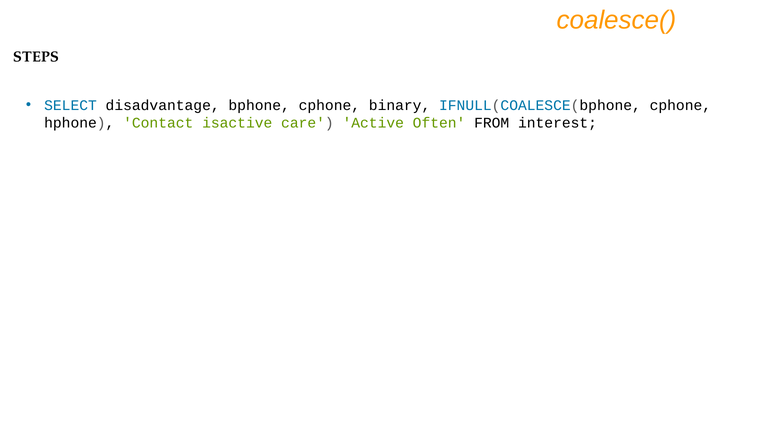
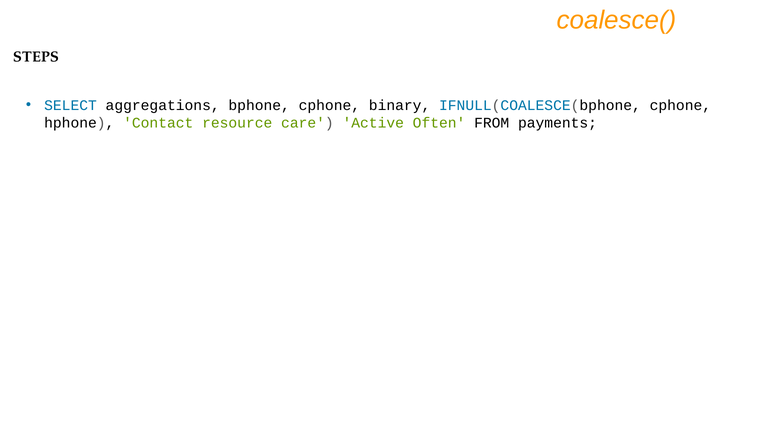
disadvantage: disadvantage -> aggregations (163, 105)
isactive: isactive -> resource (237, 123)
interest: interest -> payments (558, 123)
